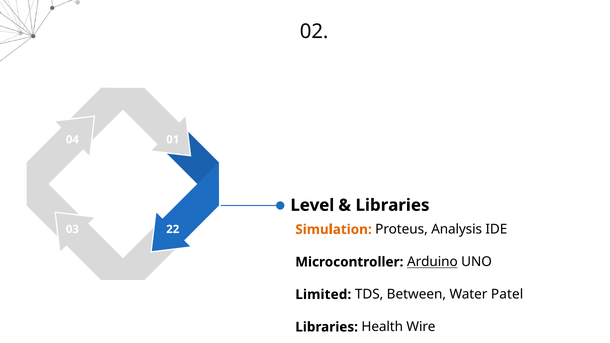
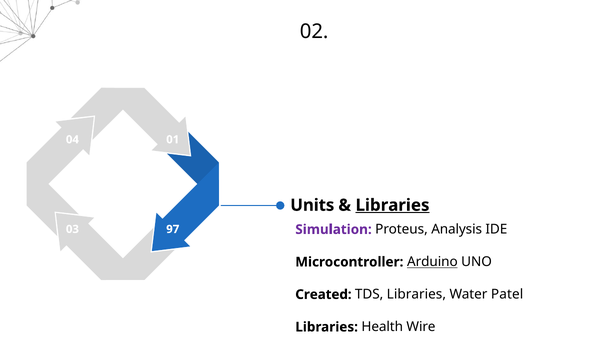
Level: Level -> Units (312, 205)
Libraries underline: none -> present (392, 205)
Simulation colour: orange -> purple (334, 230)
22: 22 -> 97 (173, 229)
Limited: Limited -> Created (323, 295)
TDS Between: Between -> Libraries (416, 295)
